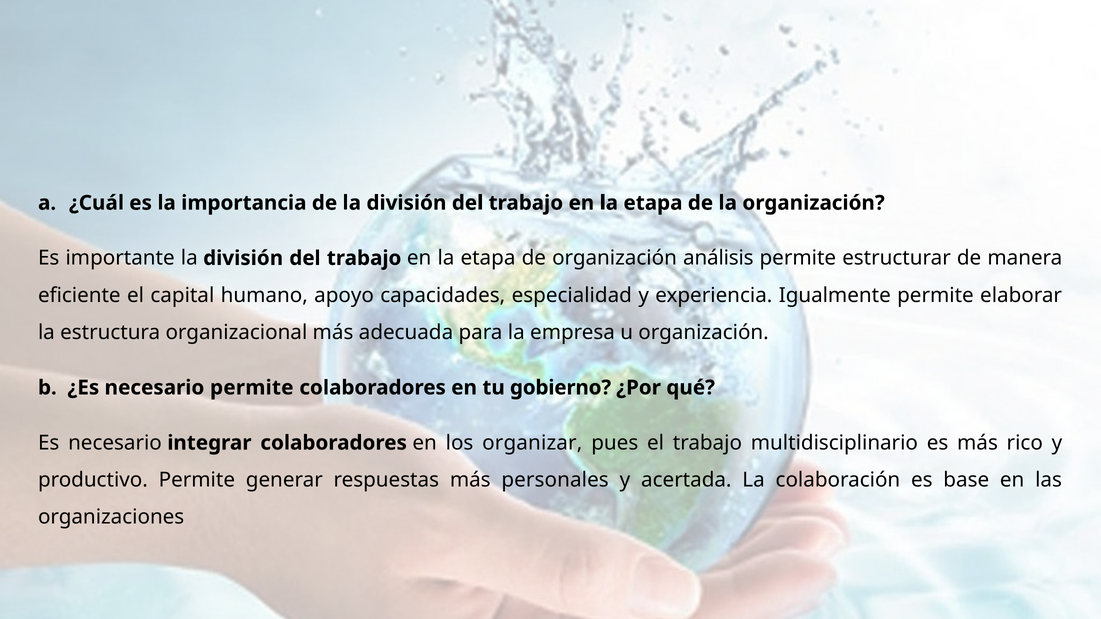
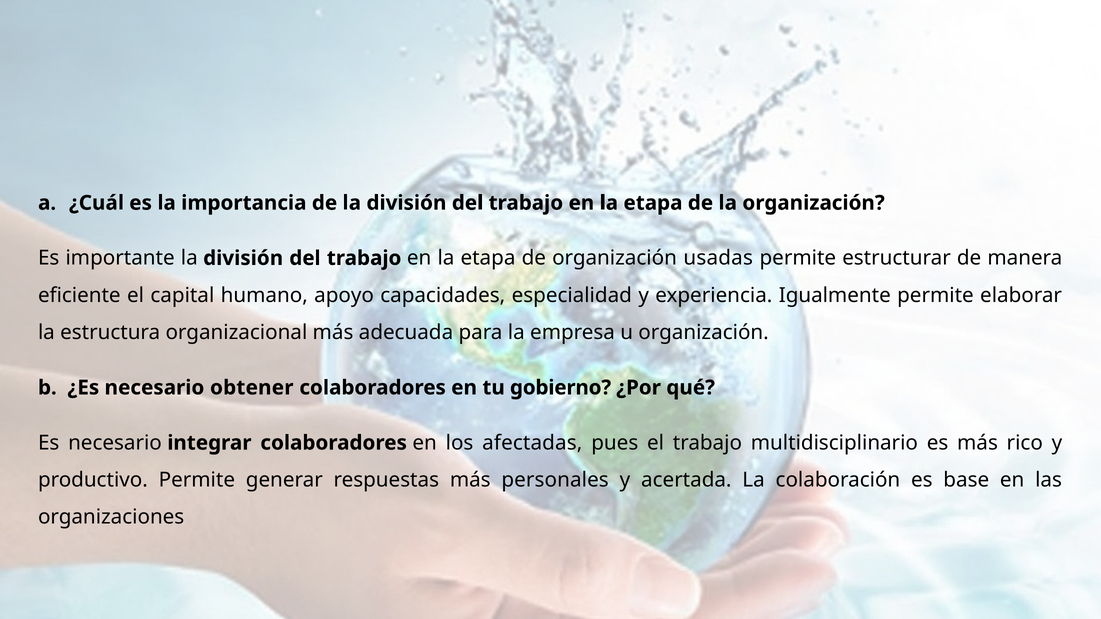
análisis: análisis -> usadas (718, 258)
necesario permite: permite -> obtener (252, 388)
organizar: organizar -> afectadas (532, 443)
